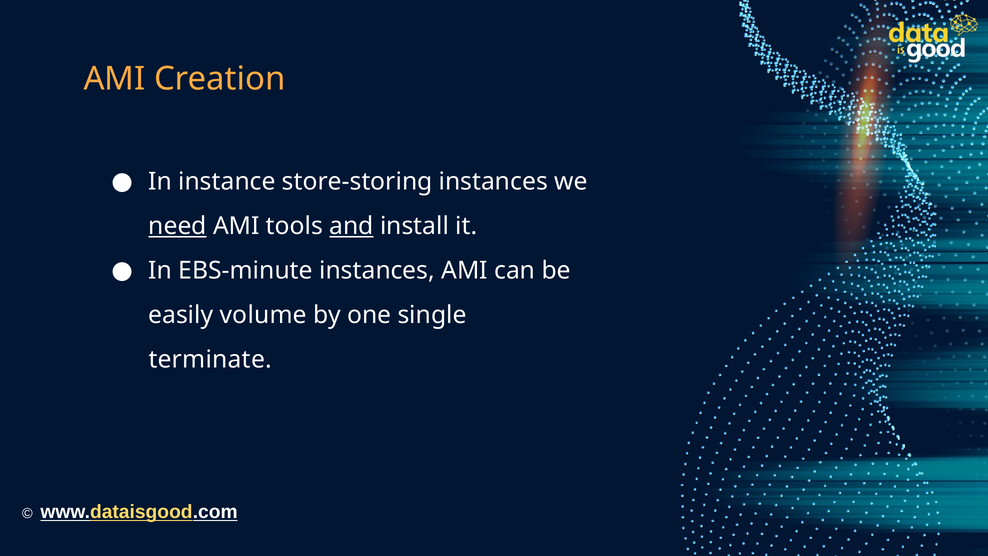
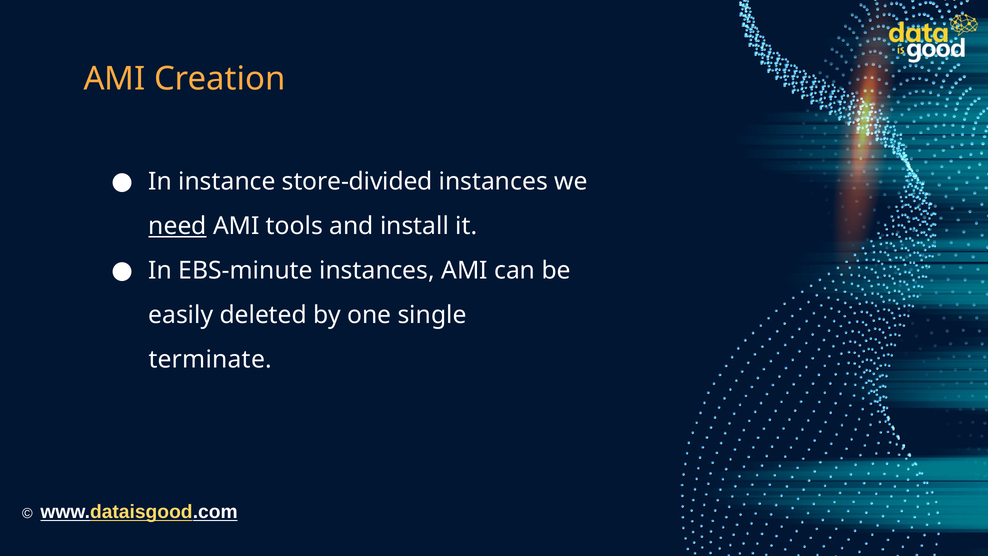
store-storing: store-storing -> store-divided (357, 181)
and underline: present -> none (352, 226)
volume: volume -> deleted (263, 315)
